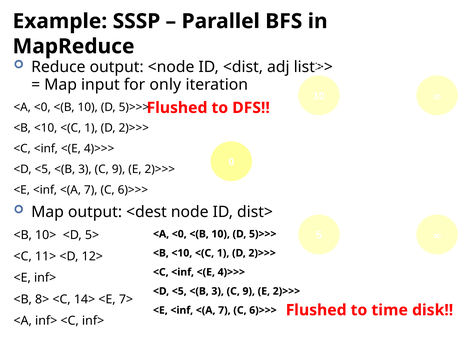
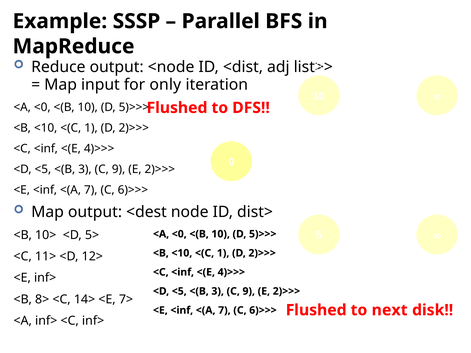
time: time -> next (390, 310)
